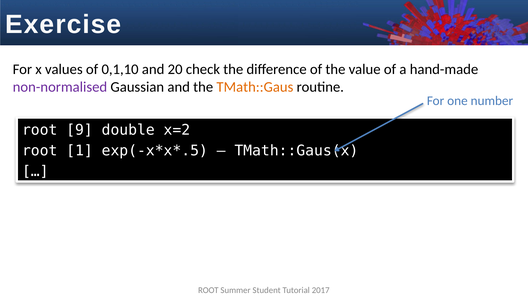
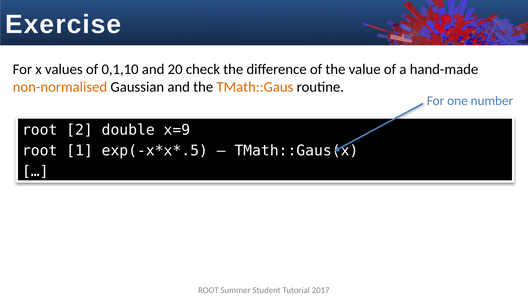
non-normalised colour: purple -> orange (60, 87)
9: 9 -> 2 (79, 130)
x=2: x=2 -> x=9 (177, 130)
